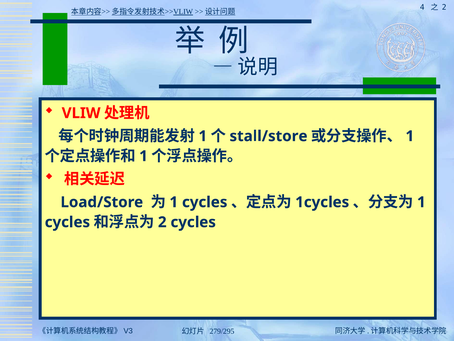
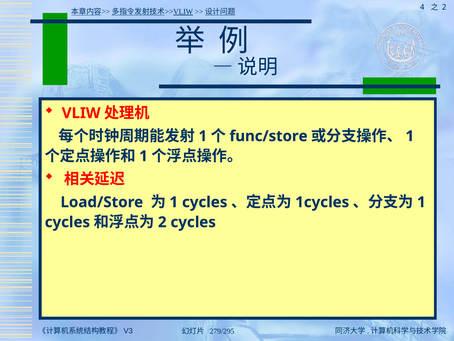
stall/store: stall/store -> func/store (269, 136)
